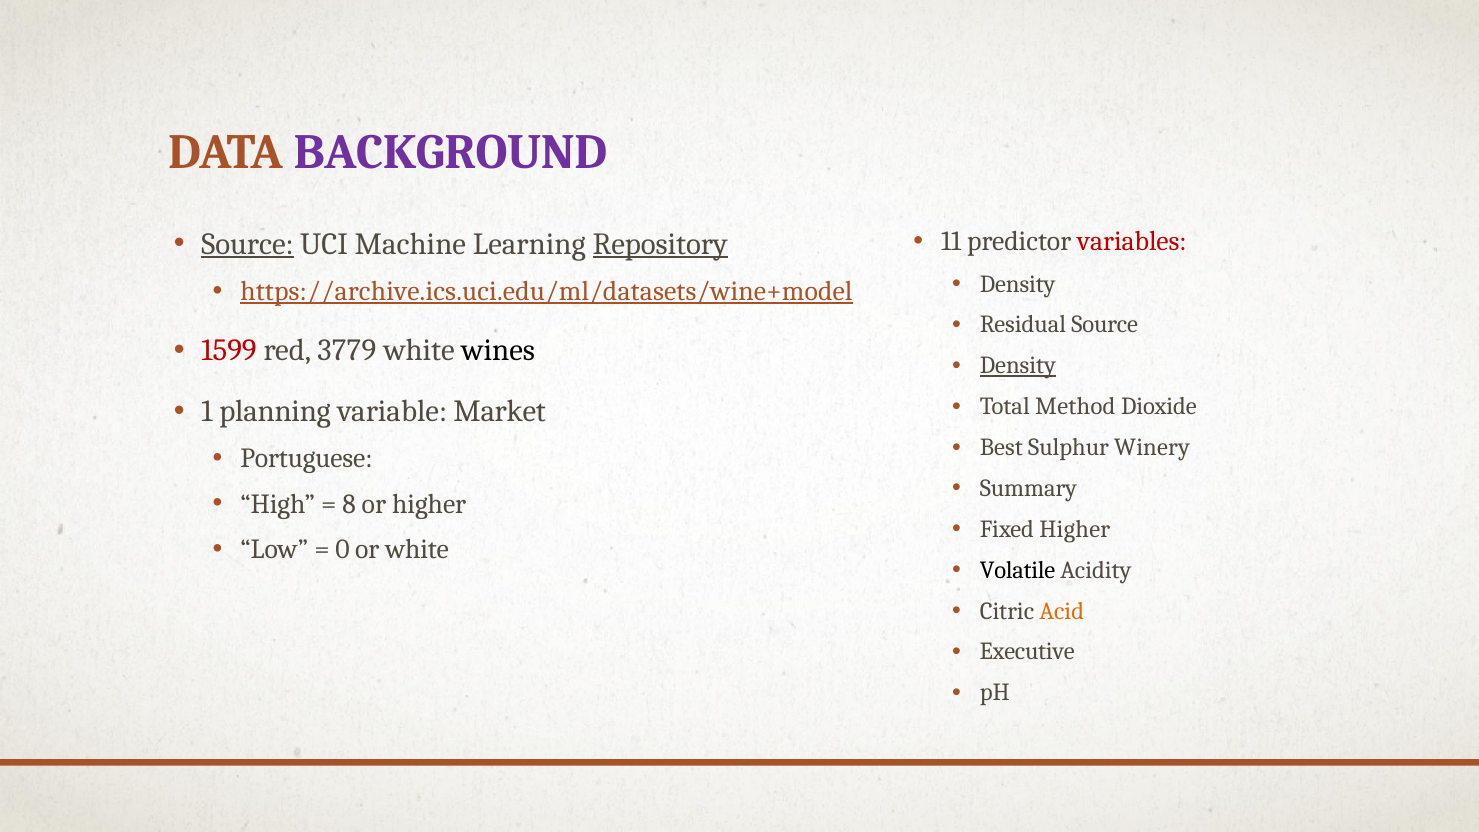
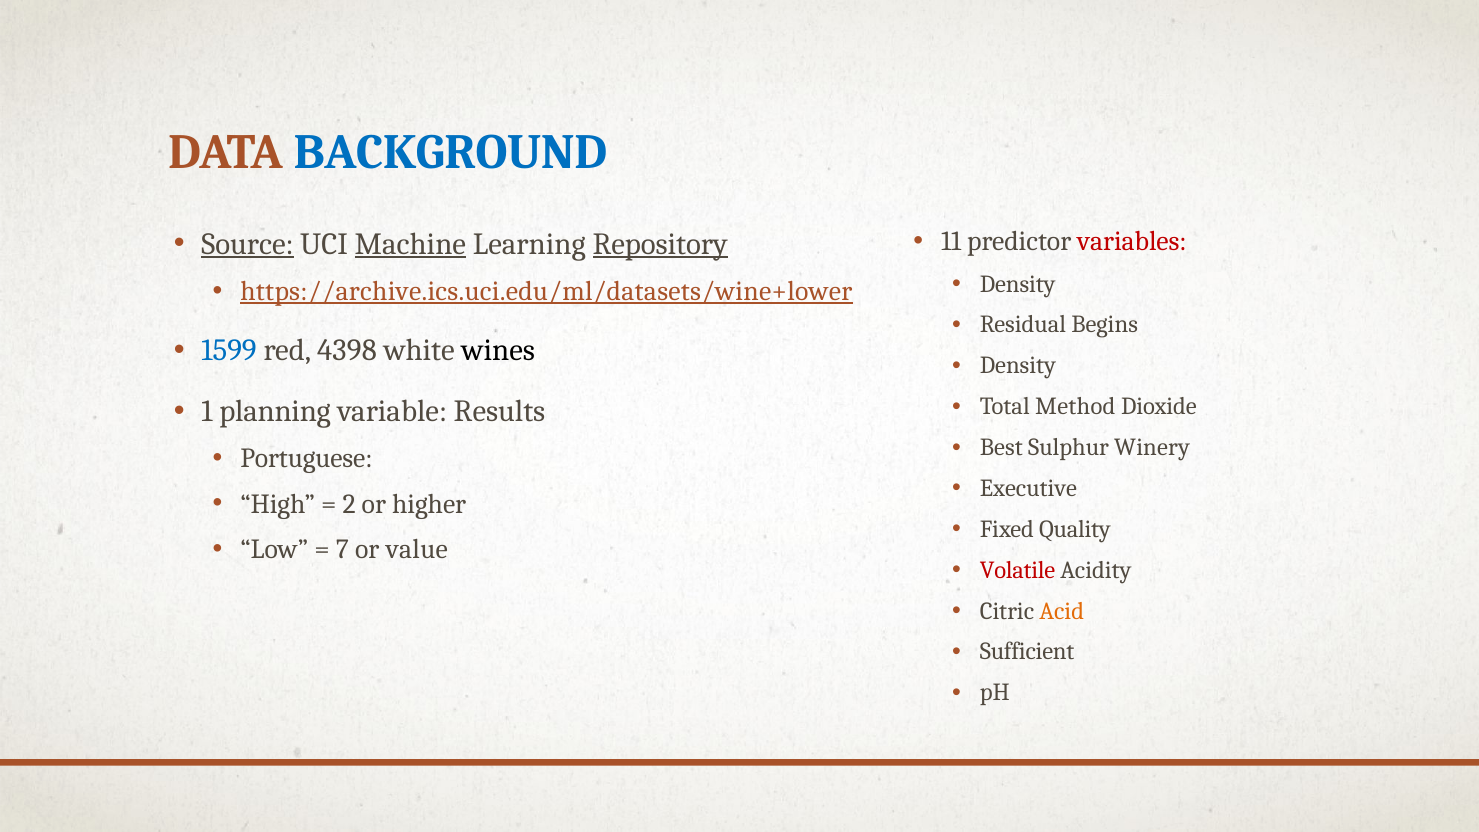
BACKGROUND colour: purple -> blue (450, 152)
Machine underline: none -> present (410, 244)
https://archive.ics.uci.edu/ml/datasets/wine+model: https://archive.ics.uci.edu/ml/datasets/wine+model -> https://archive.ics.uci.edu/ml/datasets/wine+lower (546, 291)
Residual Source: Source -> Begins (1105, 325)
1599 colour: red -> blue (229, 350)
3779: 3779 -> 4398 (347, 350)
Density underline: present -> none (1018, 366)
Market: Market -> Results (500, 411)
Summary: Summary -> Executive (1028, 488)
8: 8 -> 2 (349, 504)
Fixed Higher: Higher -> Quality (1075, 529)
0: 0 -> 7 (343, 549)
or white: white -> value (417, 549)
Volatile colour: black -> red (1018, 570)
Executive: Executive -> Sufficient (1027, 652)
